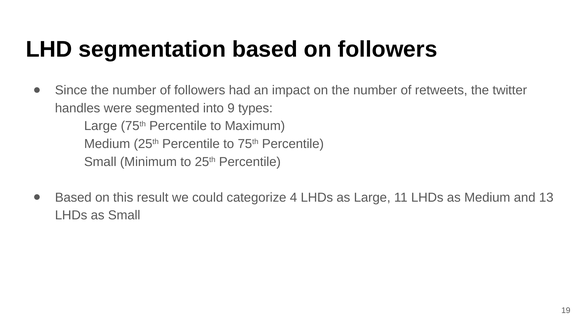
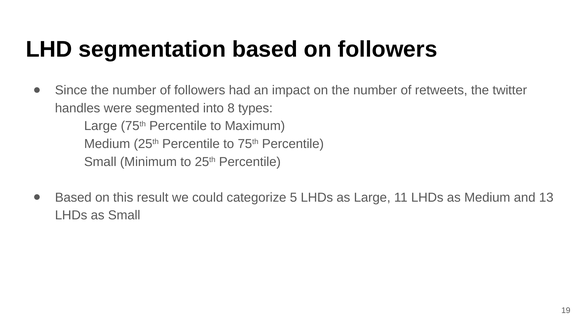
9: 9 -> 8 (231, 108)
4: 4 -> 5 (293, 198)
